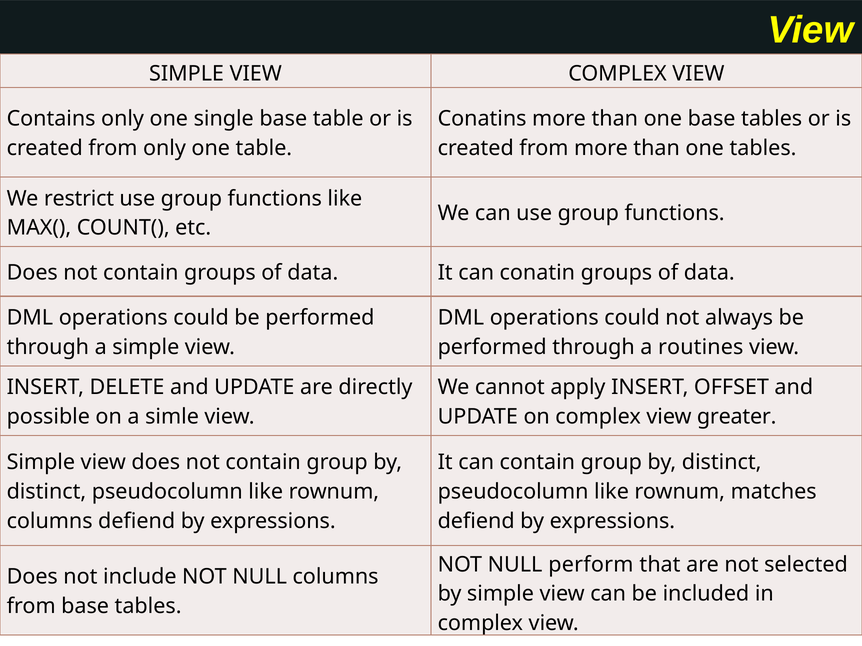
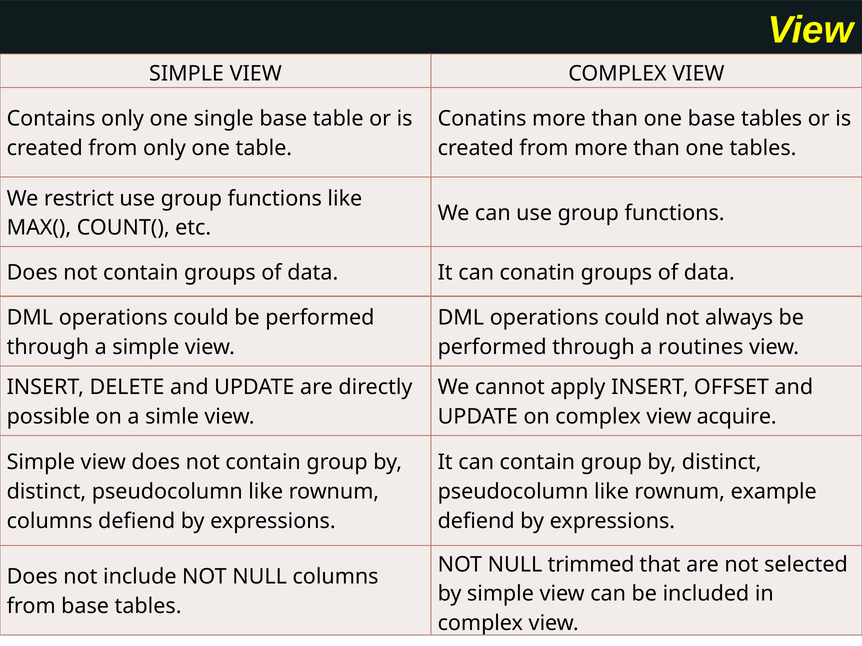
greater: greater -> acquire (737, 417)
matches: matches -> example (774, 492)
perform: perform -> trimmed (591, 565)
